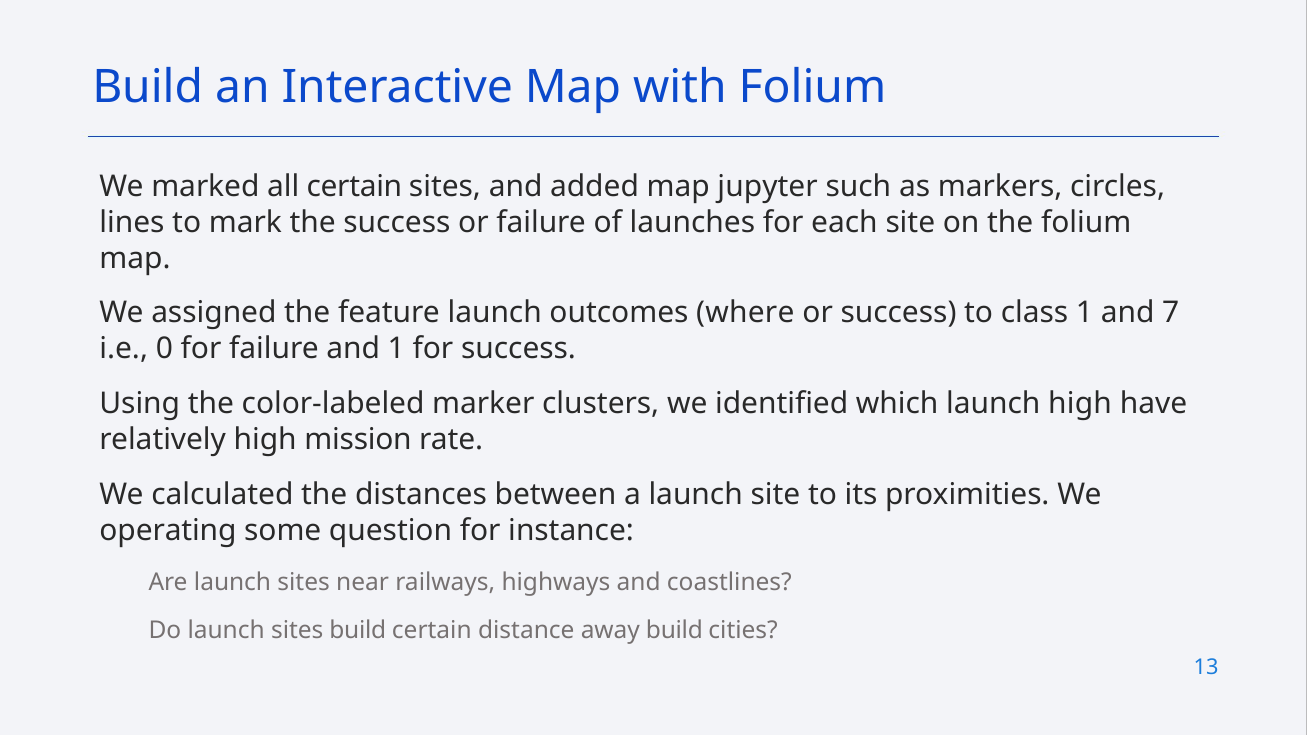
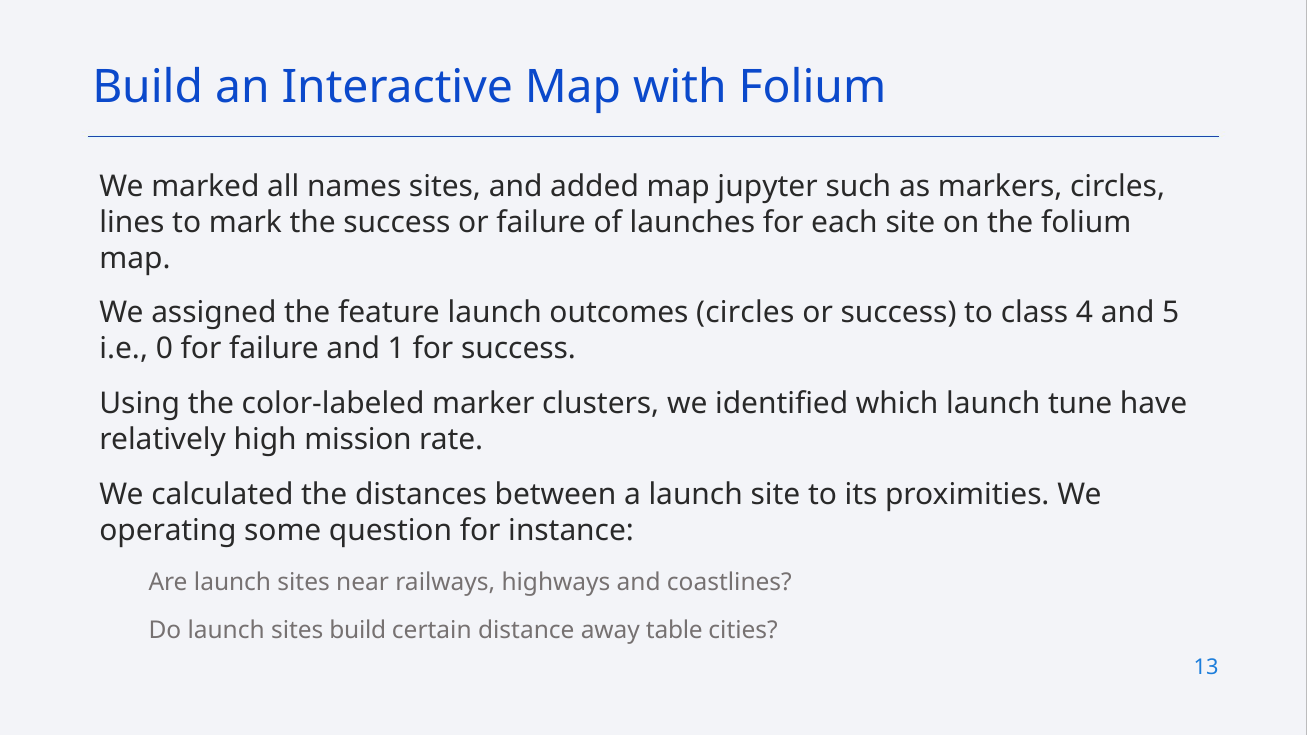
all certain: certain -> names (354, 186)
outcomes where: where -> circles (745, 313)
class 1: 1 -> 4 (1085, 313)
7: 7 -> 5 (1171, 313)
launch high: high -> tune (1080, 404)
away build: build -> table (674, 631)
